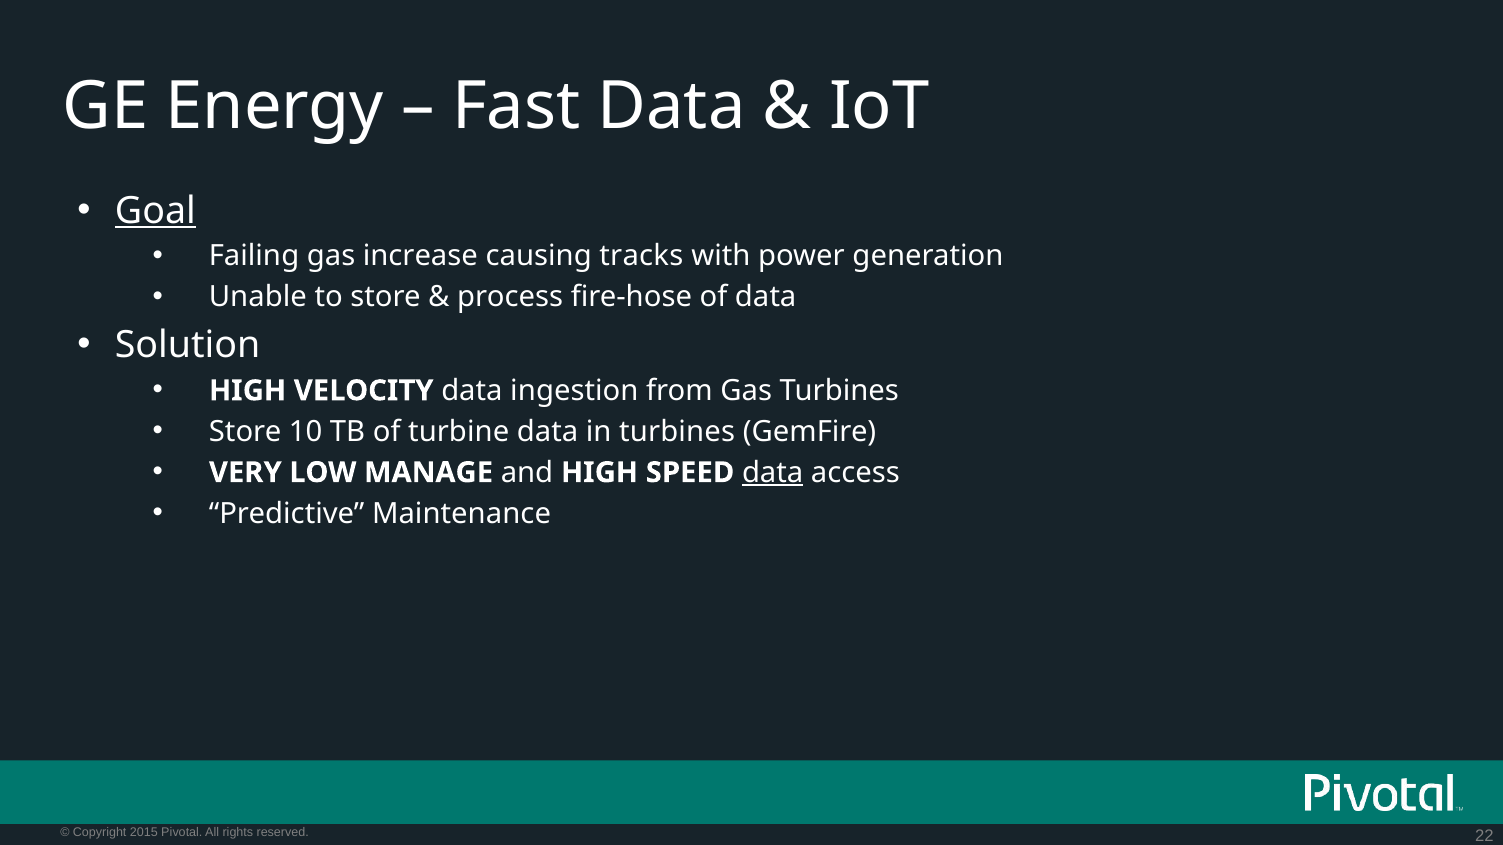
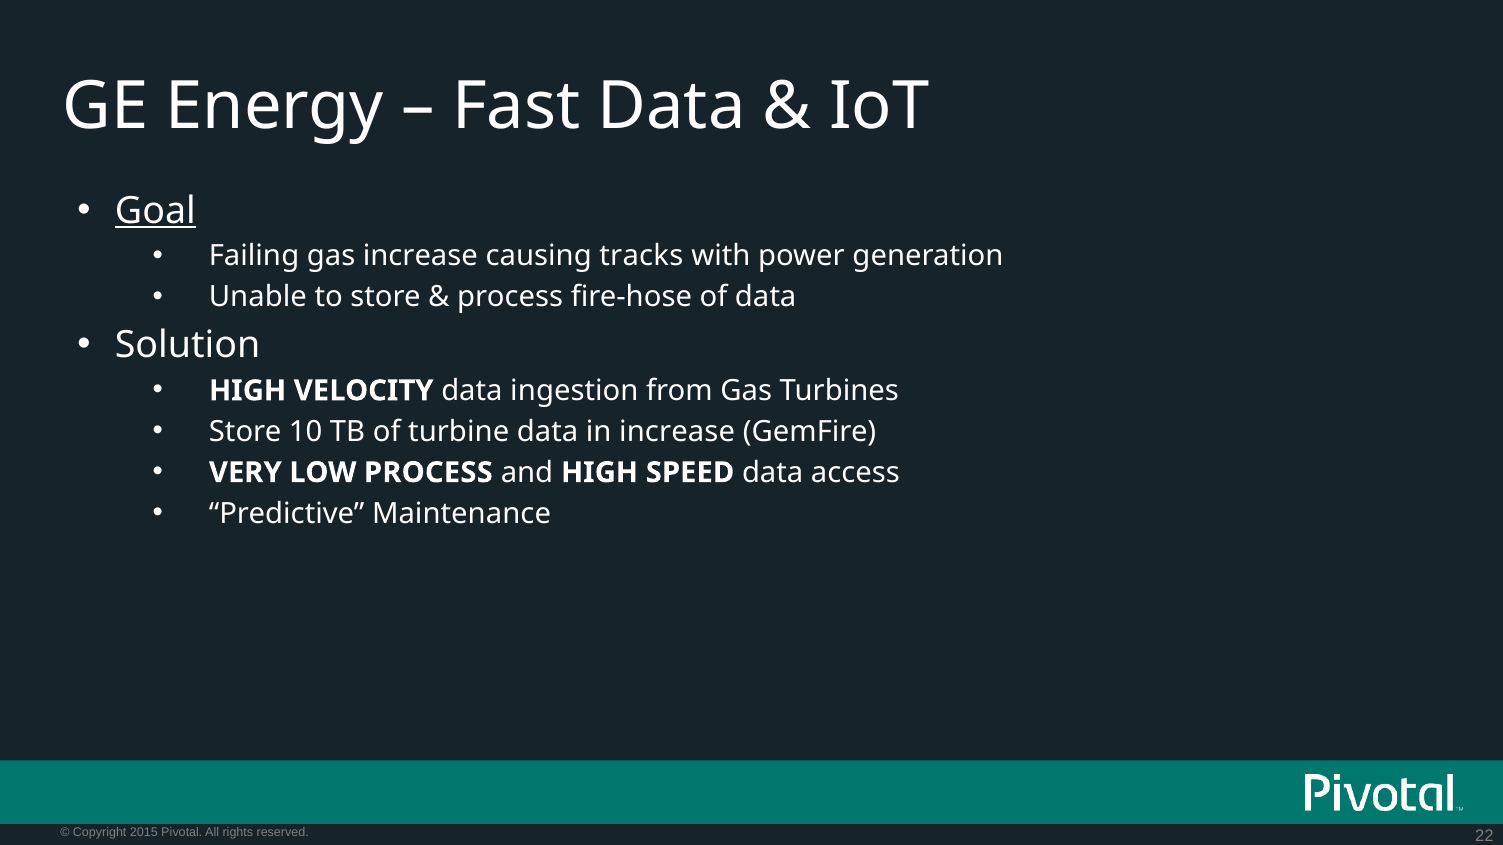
in turbines: turbines -> increase (677, 432)
LOW MANAGE: MANAGE -> PROCESS (428, 473)
data underline: present -> none (773, 473)
